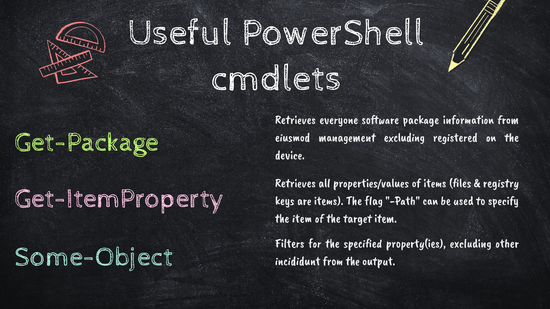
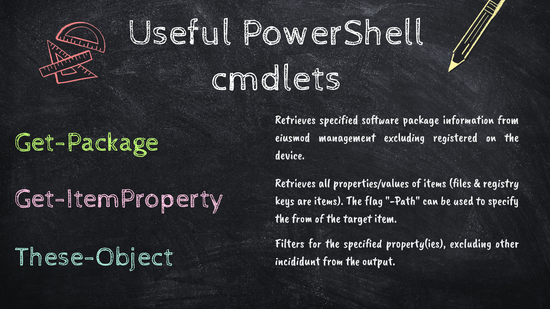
Retrieves everyone: everyone -> specified (339, 120)
the item: item -> from (302, 219)
Some-Object: Some-Object -> These-Object (94, 257)
